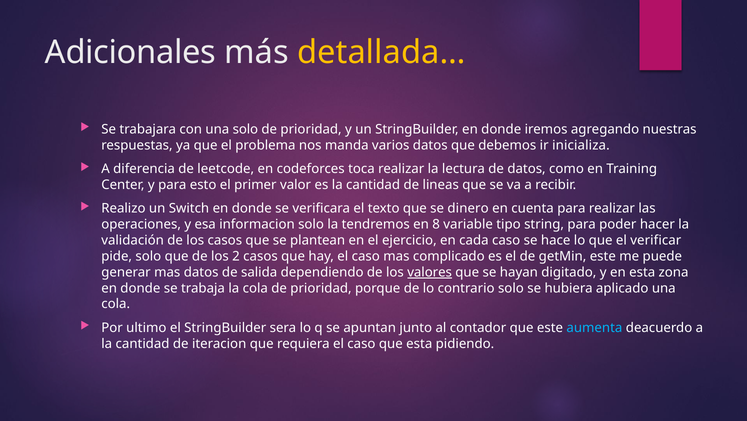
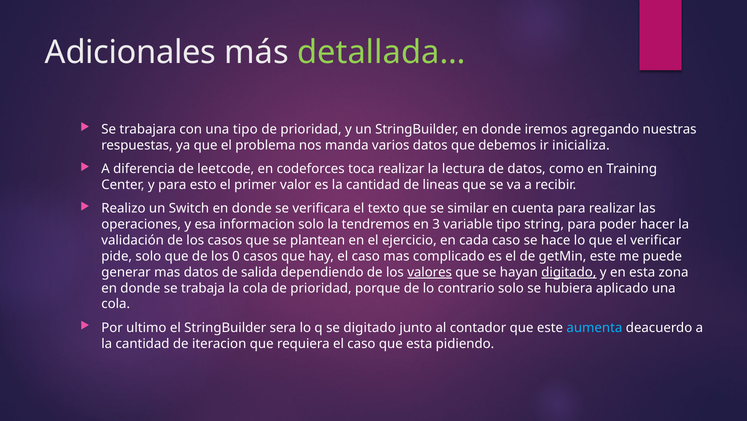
detallada… colour: yellow -> light green (381, 52)
una solo: solo -> tipo (245, 129)
dinero: dinero -> similar (468, 208)
8: 8 -> 3 (436, 224)
2: 2 -> 0 (236, 256)
digitado underline: none -> present (569, 272)
se apuntan: apuntan -> digitado (370, 327)
